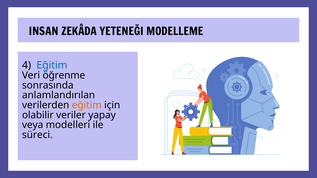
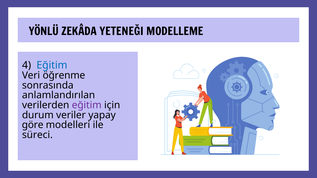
INSAN: INSAN -> YÖNLÜ (44, 31)
eğitim colour: orange -> purple (87, 105)
olabilir: olabilir -> durum (38, 115)
veya: veya -> göre (33, 125)
